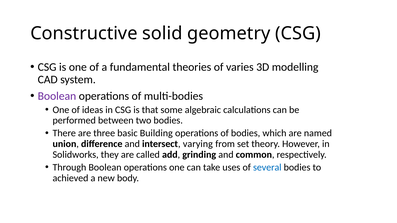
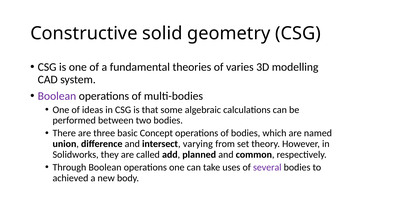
Building: Building -> Concept (156, 133)
grinding: grinding -> planned (199, 155)
several colour: blue -> purple (267, 168)
